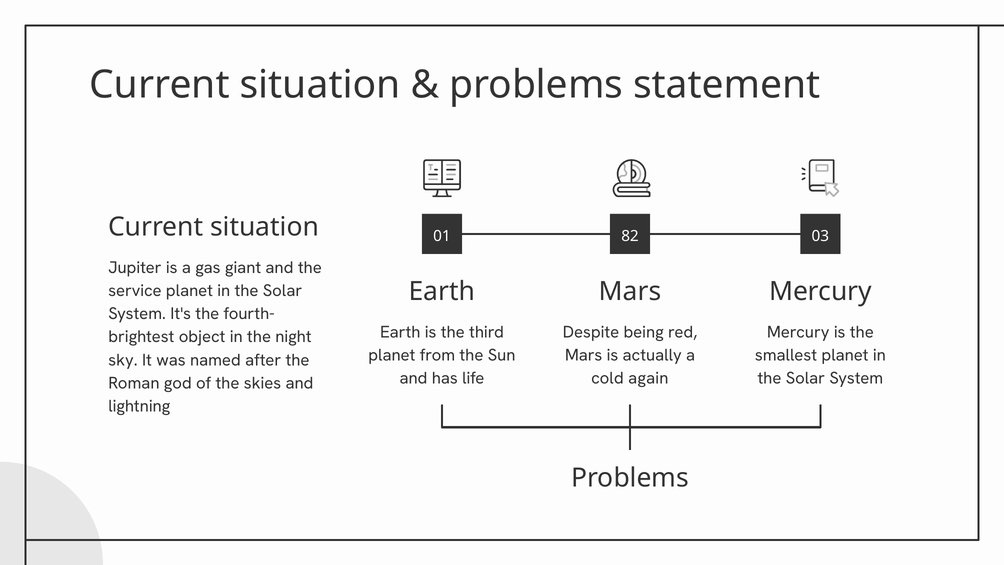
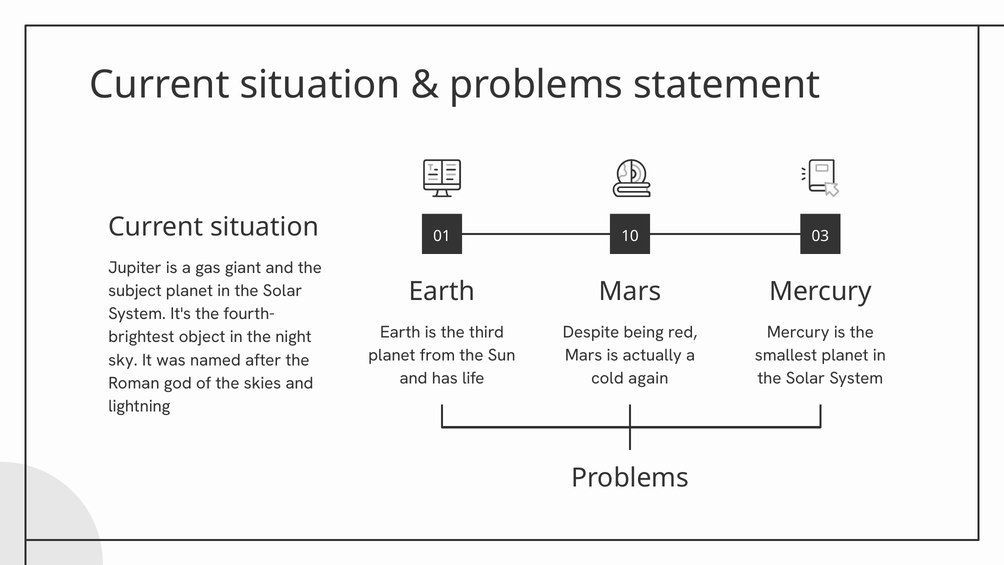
82: 82 -> 10 (630, 236)
service: service -> subject (135, 291)
